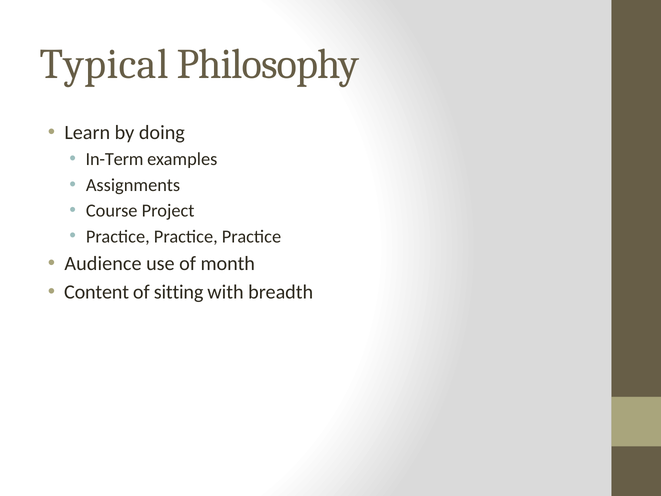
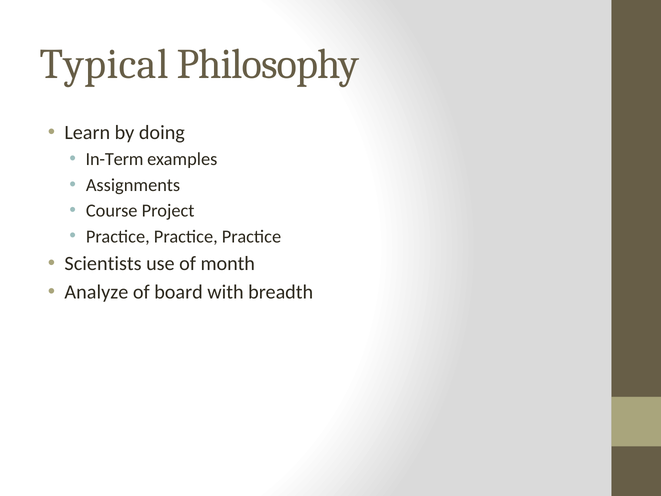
Audience: Audience -> Scientists (103, 264)
Content: Content -> Analyze (96, 292)
sitting: sitting -> board (179, 292)
